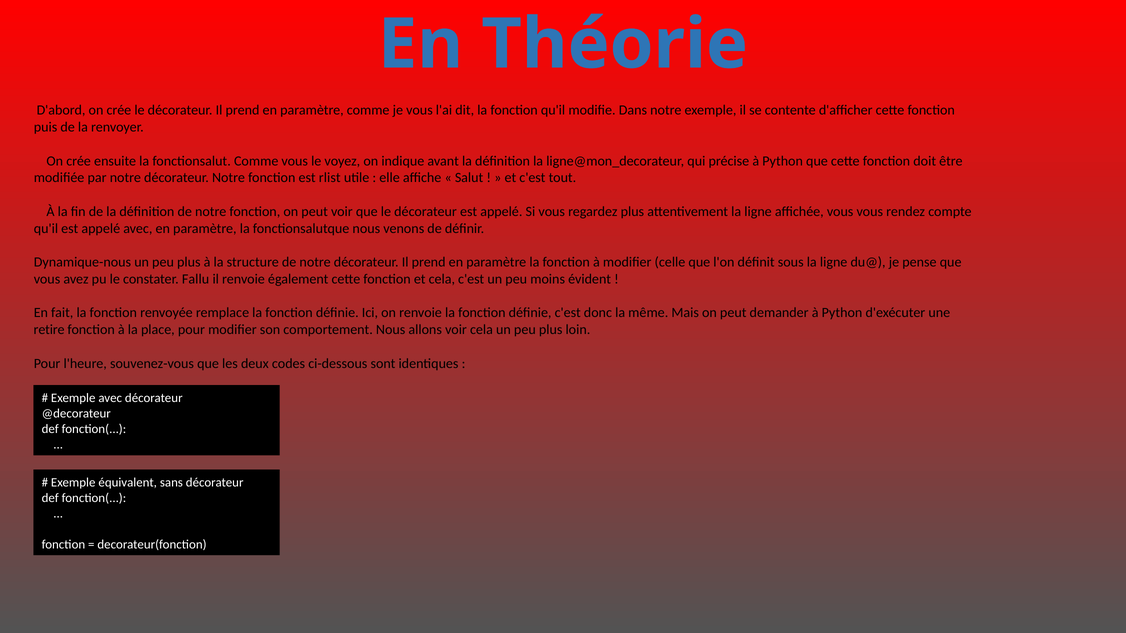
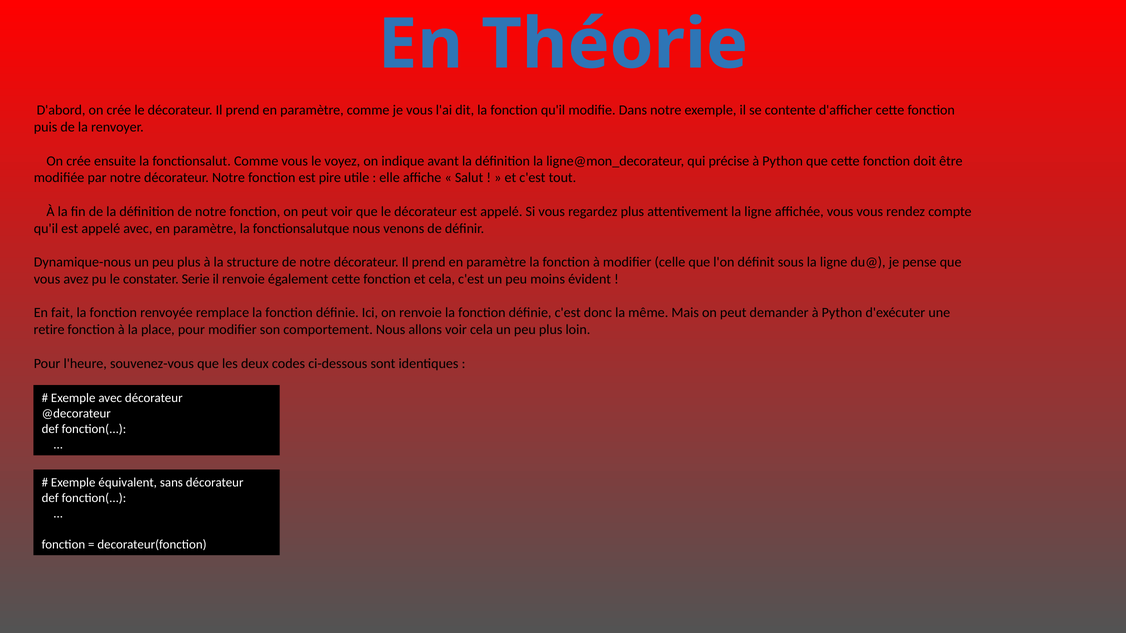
rlist: rlist -> pire (330, 178)
Fallu: Fallu -> Serie (196, 279)
